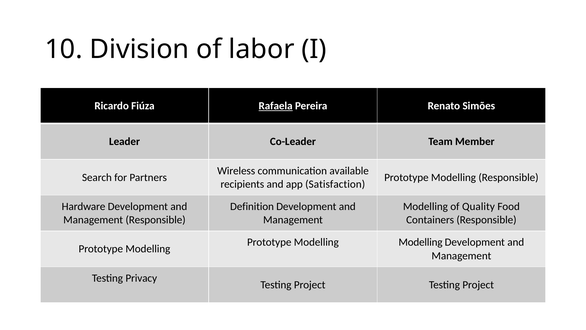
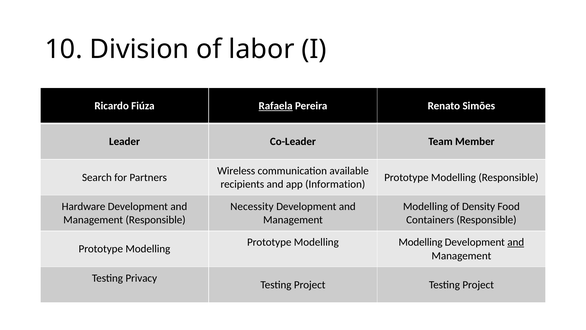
Satisfaction: Satisfaction -> Information (335, 184)
Definition: Definition -> Necessity (252, 206)
Quality: Quality -> Density (479, 206)
and underline: none -> present (516, 242)
